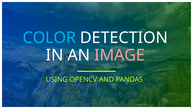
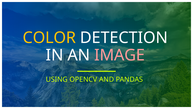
COLOR colour: light blue -> yellow (49, 38)
